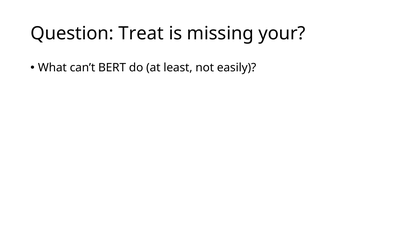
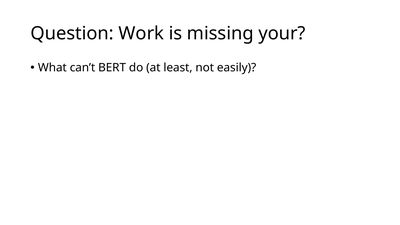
Treat: Treat -> Work (141, 34)
